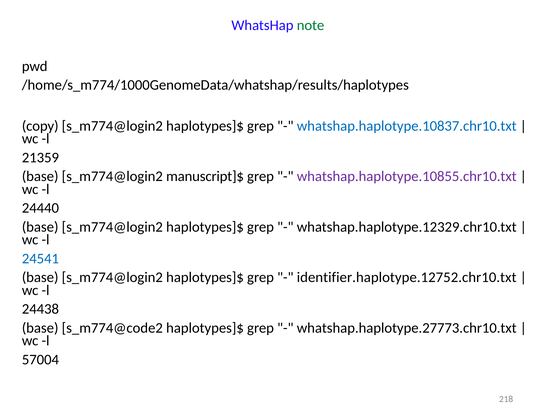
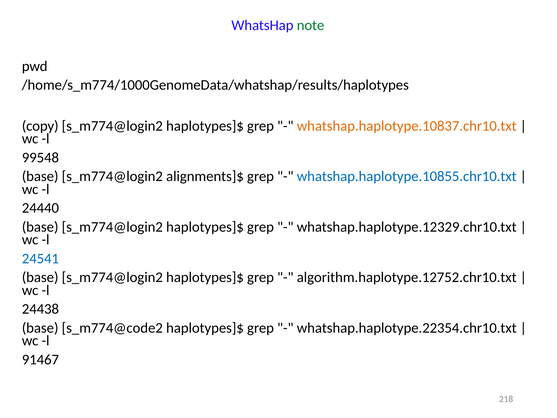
whatshap.haplotype.10837.chr10.txt colour: blue -> orange (407, 126)
21359: 21359 -> 99548 (40, 157)
manuscript]$: manuscript]$ -> alignments]$ (205, 176)
whatshap.haplotype.10855.chr10.txt colour: purple -> blue (407, 176)
identifier.haplotype.12752.chr10.txt: identifier.haplotype.12752.chr10.txt -> algorithm.haplotype.12752.chr10.txt (407, 277)
whatshap.haplotype.27773.chr10.txt: whatshap.haplotype.27773.chr10.txt -> whatshap.haplotype.22354.chr10.txt (407, 328)
57004: 57004 -> 91467 (40, 359)
